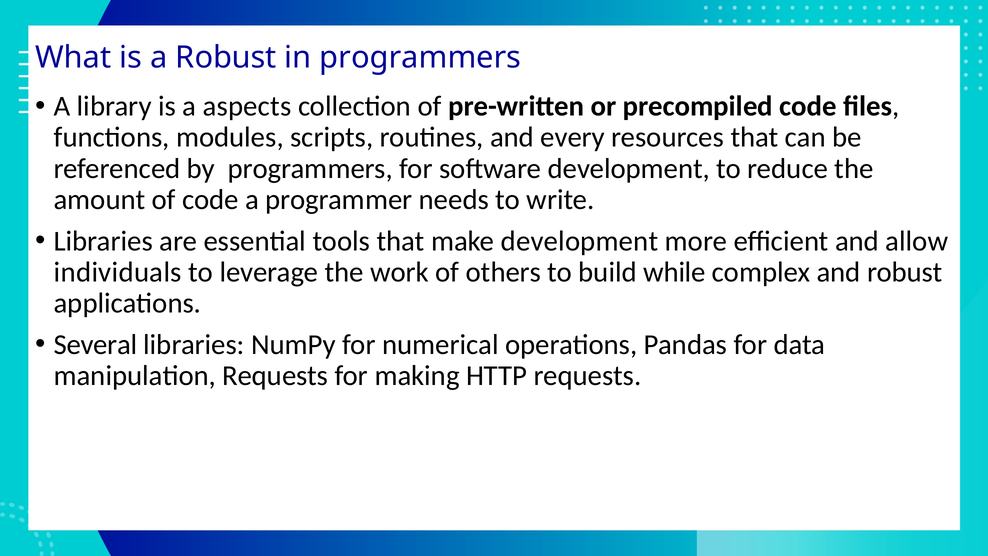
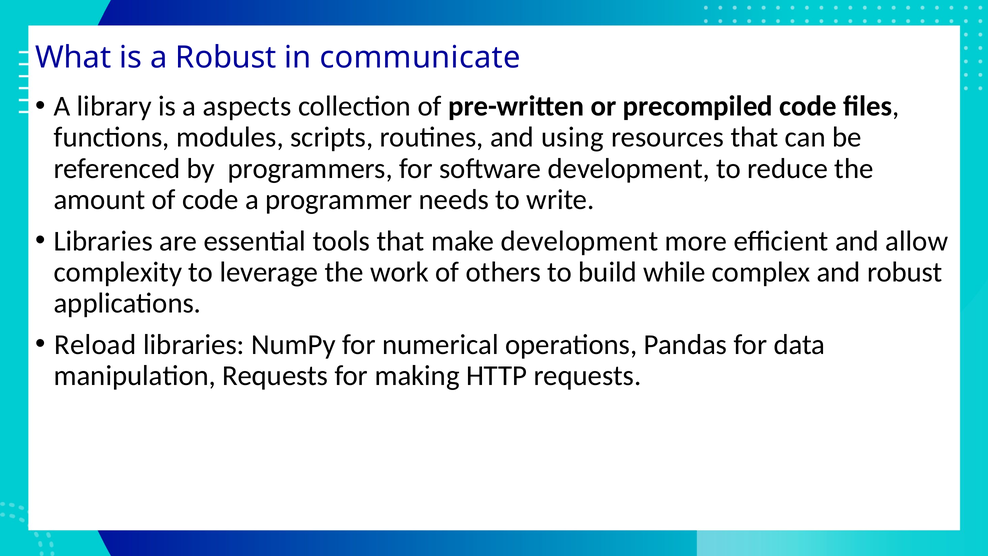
in programmers: programmers -> communicate (420, 57)
every: every -> using (572, 137)
individuals: individuals -> complexity (118, 272)
Several: Several -> Reload (95, 344)
